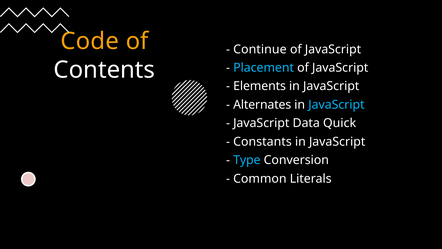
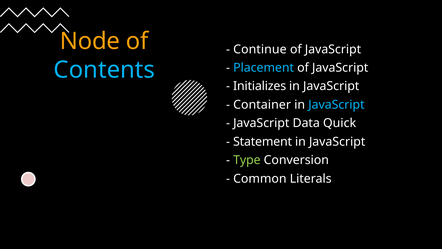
Code: Code -> Node (90, 41)
Contents colour: white -> light blue (104, 70)
Elements: Elements -> Initializes (260, 86)
Alternates: Alternates -> Container (262, 105)
Constants: Constants -> Statement (263, 141)
Type colour: light blue -> light green (247, 160)
